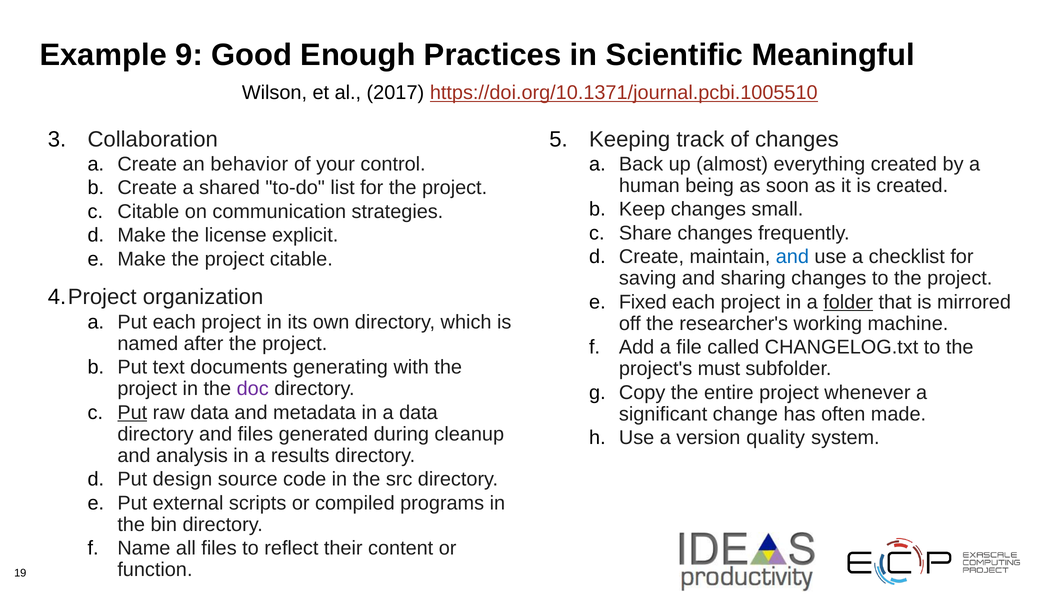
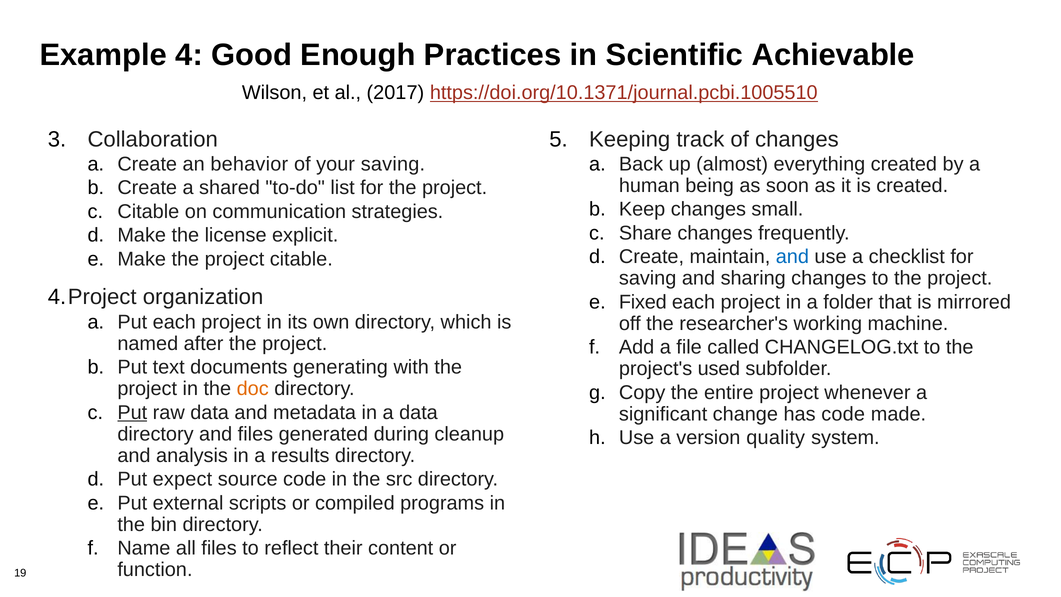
9: 9 -> 4 (189, 55)
Meaningful: Meaningful -> Achievable (833, 55)
your control: control -> saving (393, 164)
folder underline: present -> none (848, 302)
must: must -> used (719, 369)
doc colour: purple -> orange (253, 389)
has often: often -> code (843, 414)
design: design -> expect (182, 479)
